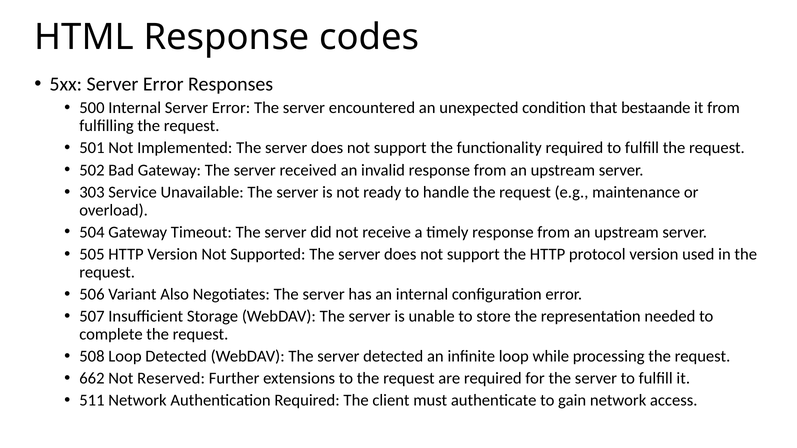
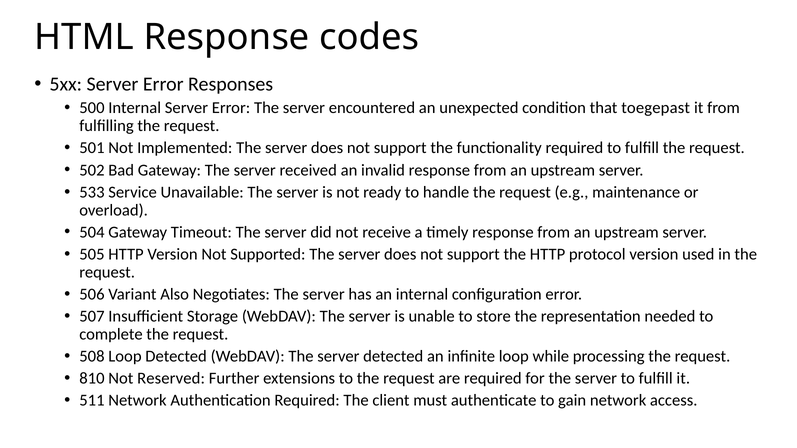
bestaande: bestaande -> toegepast (656, 108)
303: 303 -> 533 (92, 192)
662: 662 -> 810 (92, 378)
